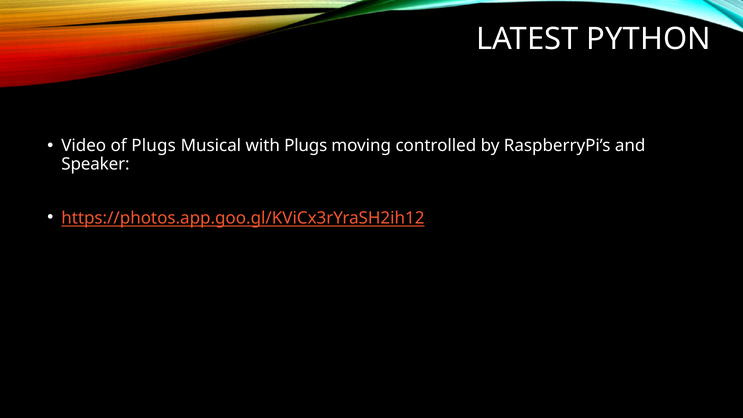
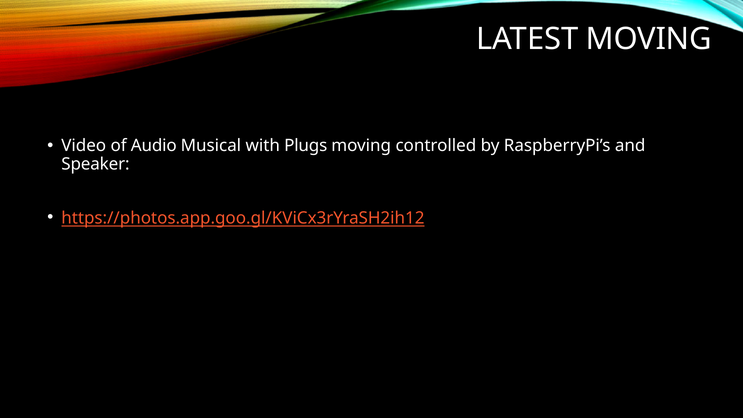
LATEST PYTHON: PYTHON -> MOVING (649, 39)
of Plugs: Plugs -> Audio (154, 146)
